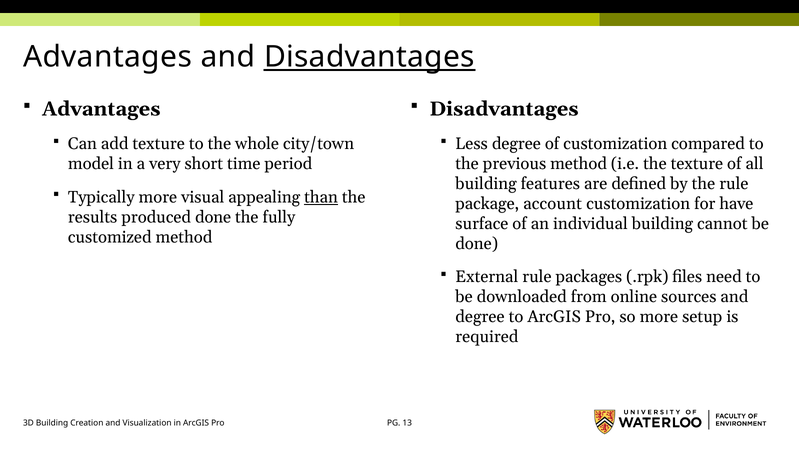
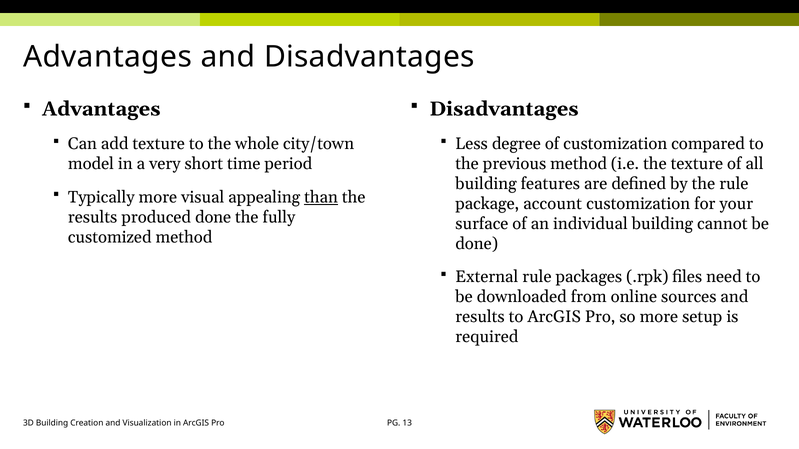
Disadvantages underline: present -> none (369, 57)
have: have -> your (736, 204)
degree: degree -> results (480, 317)
